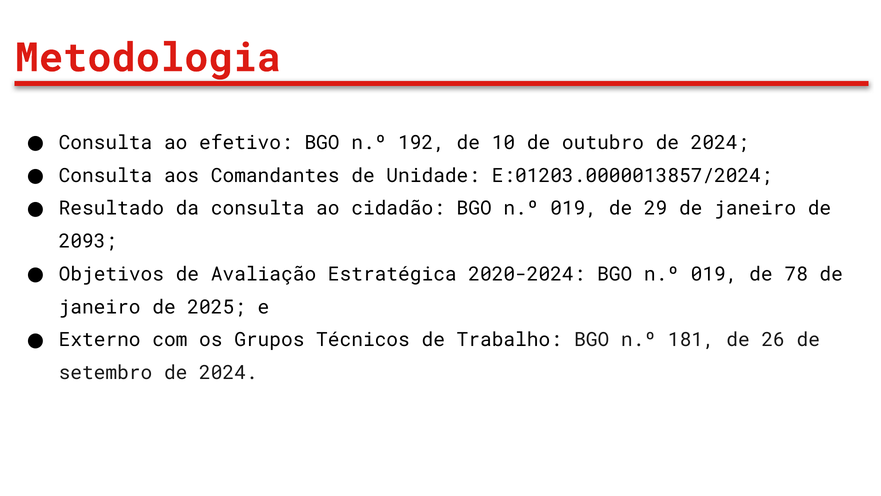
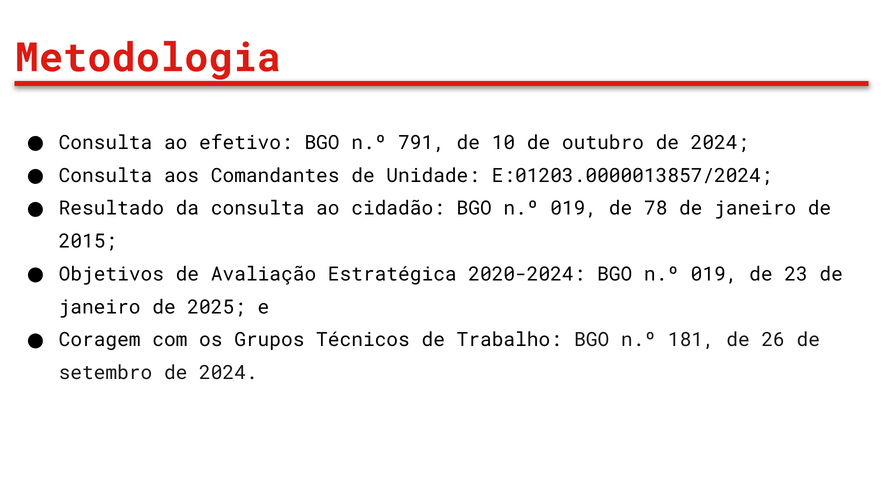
192: 192 -> 791 (422, 143)
29: 29 -> 78 (656, 208)
2093: 2093 -> 2015 (88, 241)
78: 78 -> 23 (796, 274)
Externo: Externo -> Coragem (100, 340)
